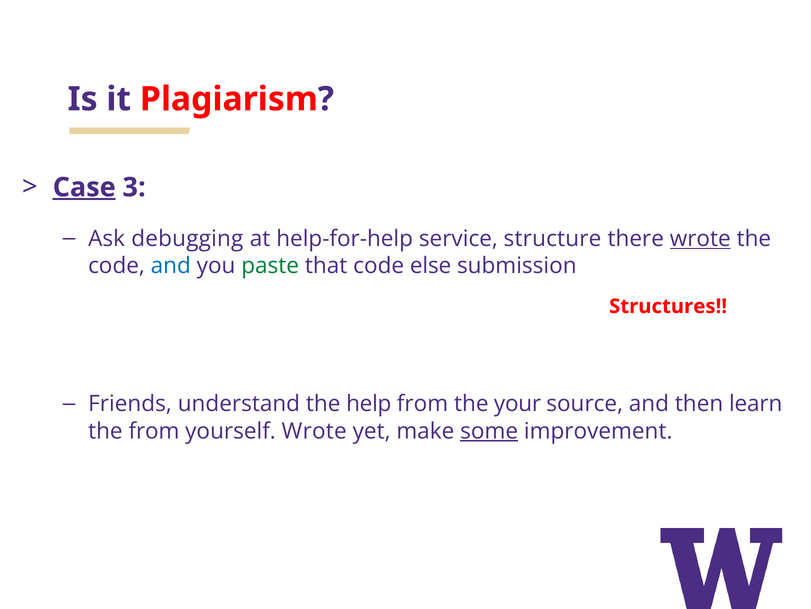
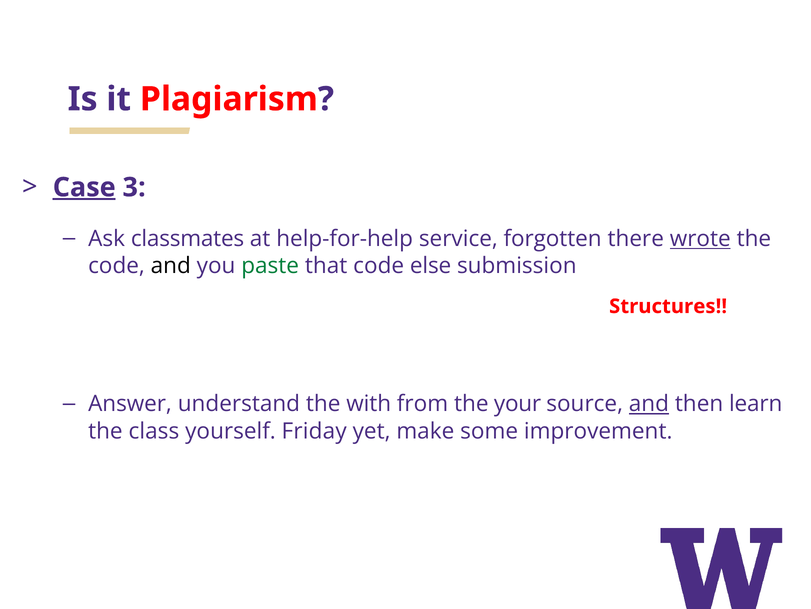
debugging: debugging -> classmates (188, 238)
structure: structure -> forgotten (553, 238)
and colour: blue -> black (171, 265)
Friends: Friends -> Answer (130, 403)
help: help -> with (369, 403)
and underline: none -> present (649, 403)
the from: from -> class (154, 431)
yourself Wrote: Wrote -> Friday (314, 431)
some underline: present -> none (489, 431)
